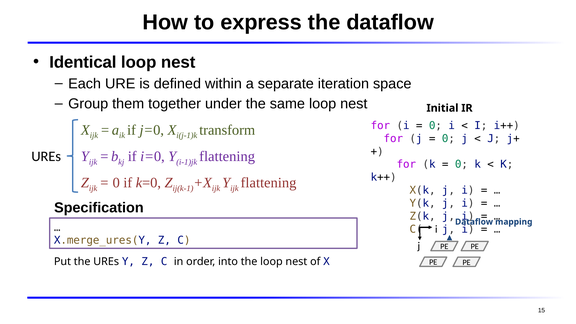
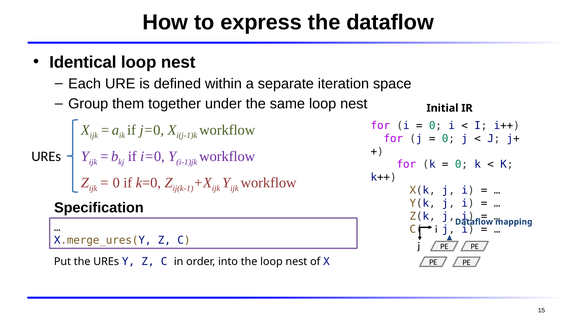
transform: transform -> workflow (227, 130)
flattening: flattening -> workflow (227, 156)
flattening: flattening -> workflow (269, 183)
